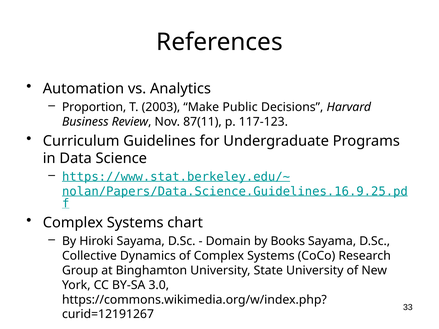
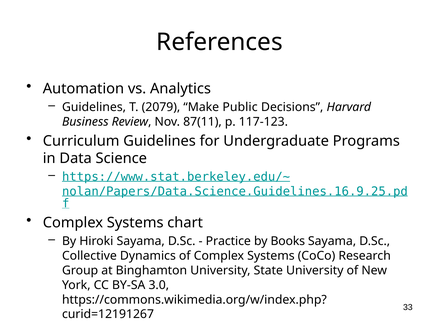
Proportion: Proportion -> Guidelines (94, 107)
2003: 2003 -> 2079 (161, 107)
Domain: Domain -> Practice (228, 241)
